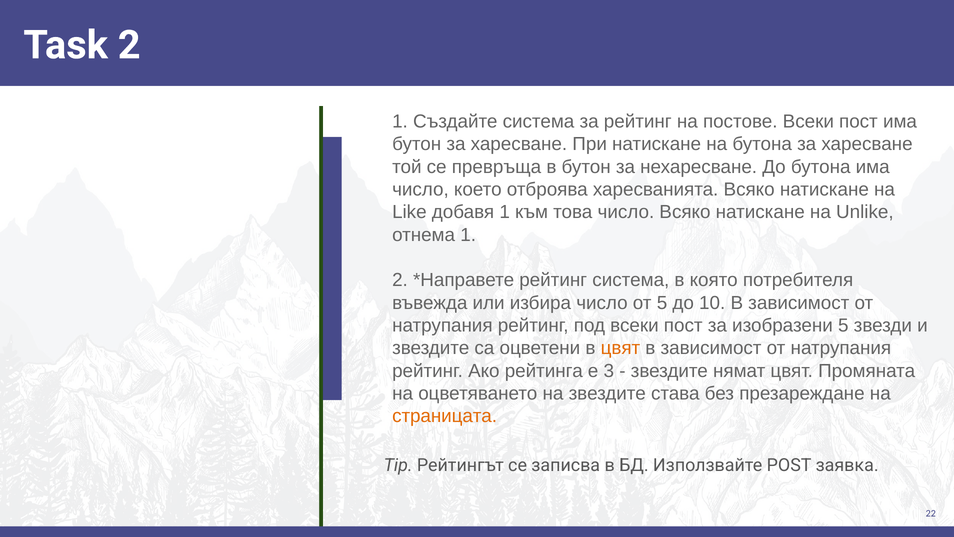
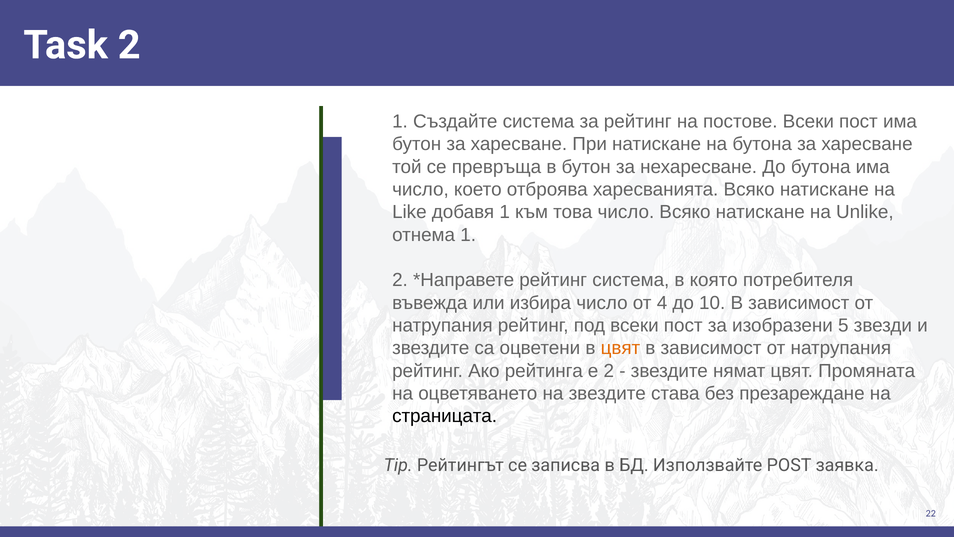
от 5: 5 -> 4 (662, 303)
е 3: 3 -> 2 (609, 371)
страницата colour: orange -> black (445, 416)
